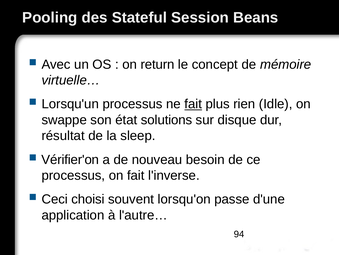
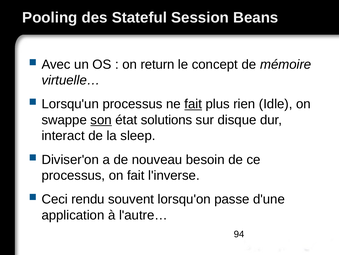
son underline: none -> present (101, 120)
résultat: résultat -> interact (63, 135)
Vérifier'on: Vérifier'on -> Diviser'on (70, 159)
choisi: choisi -> rendu (88, 199)
